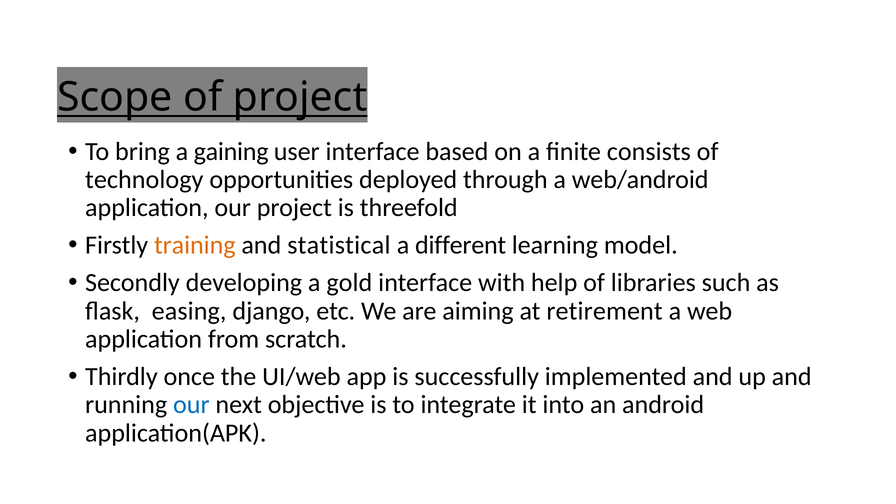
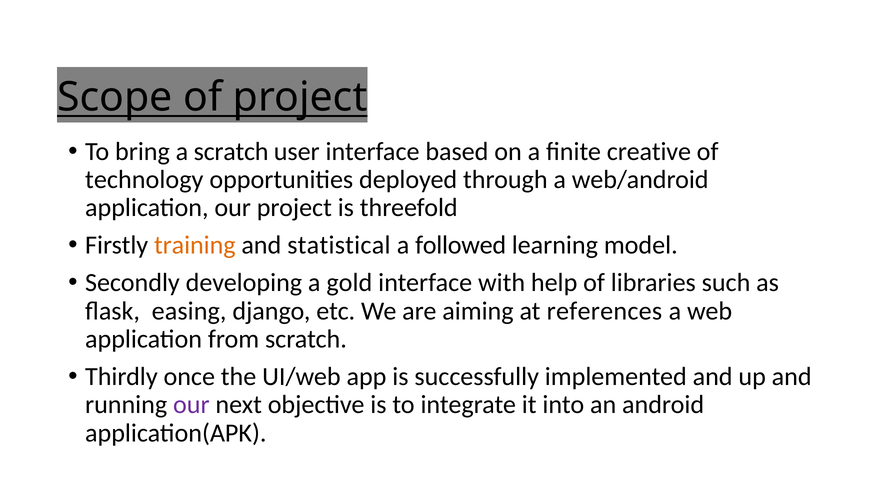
a gaining: gaining -> scratch (231, 151)
consists: consists -> creative (649, 151)
different: different -> followed (461, 245)
retirement: retirement -> references (604, 311)
our colour: blue -> purple (191, 405)
